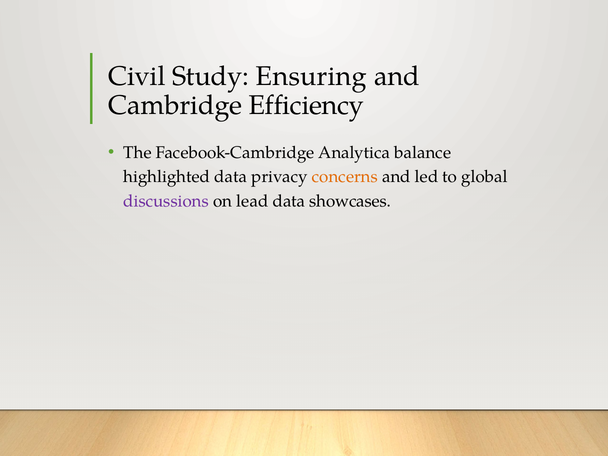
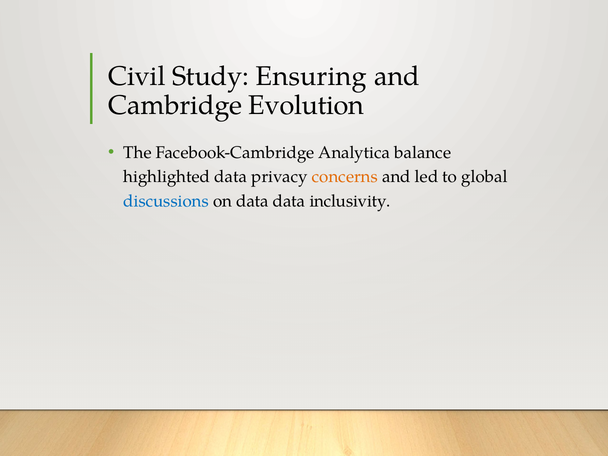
Efficiency: Efficiency -> Evolution (306, 105)
discussions colour: purple -> blue (166, 201)
on lead: lead -> data (252, 201)
showcases: showcases -> inclusivity (350, 201)
